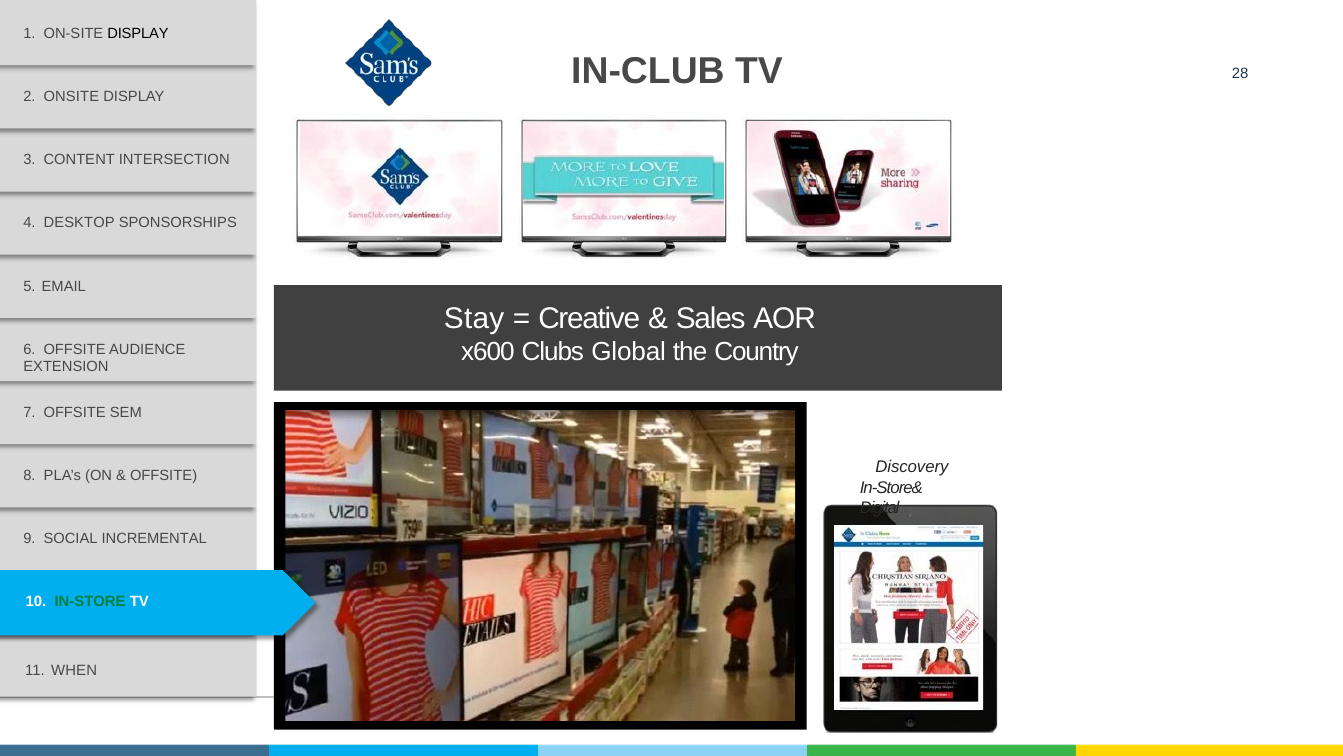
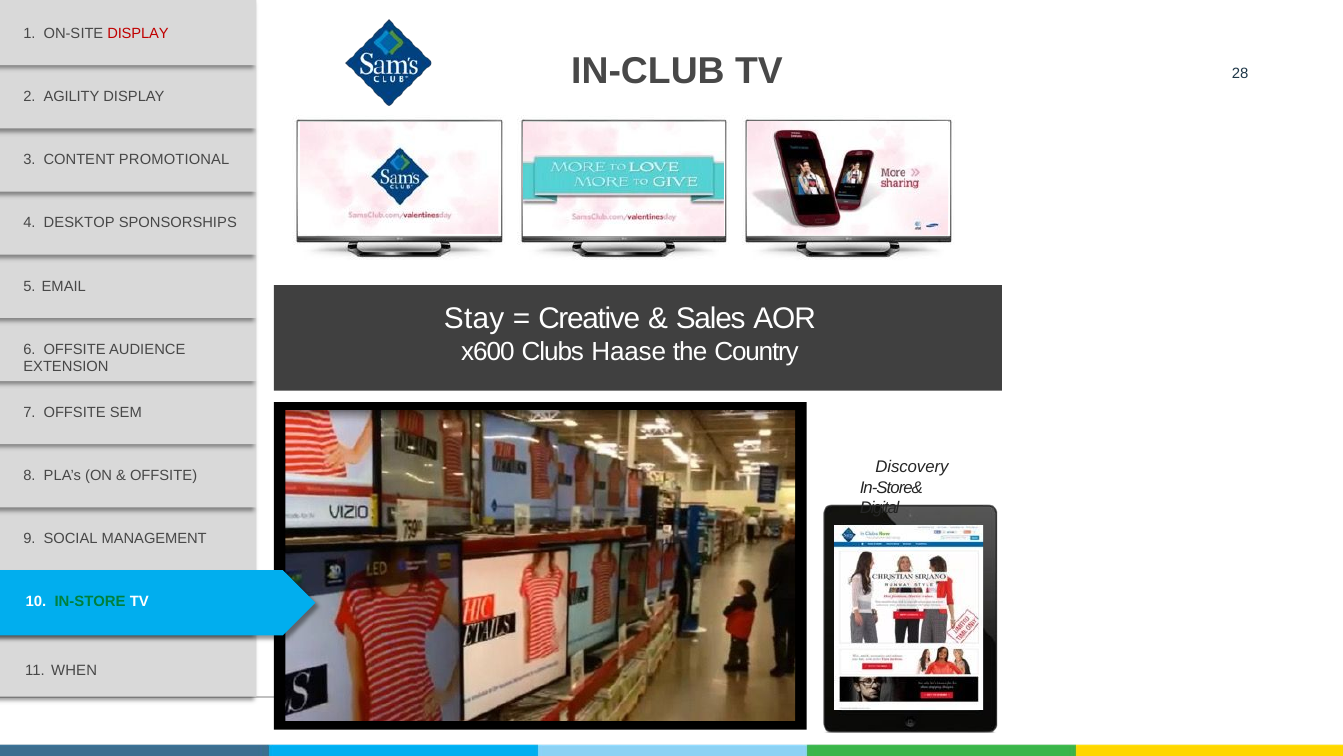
DISPLAY colour: black -> red (138, 33)
ONSITE: ONSITE -> AGILITY (71, 97)
INTERSECTION: INTERSECTION -> PROMOTIONAL (174, 160)
Global: Global -> Haase (629, 351)
INCREMENTAL: INCREMENTAL -> MANAGEMENT (154, 538)
